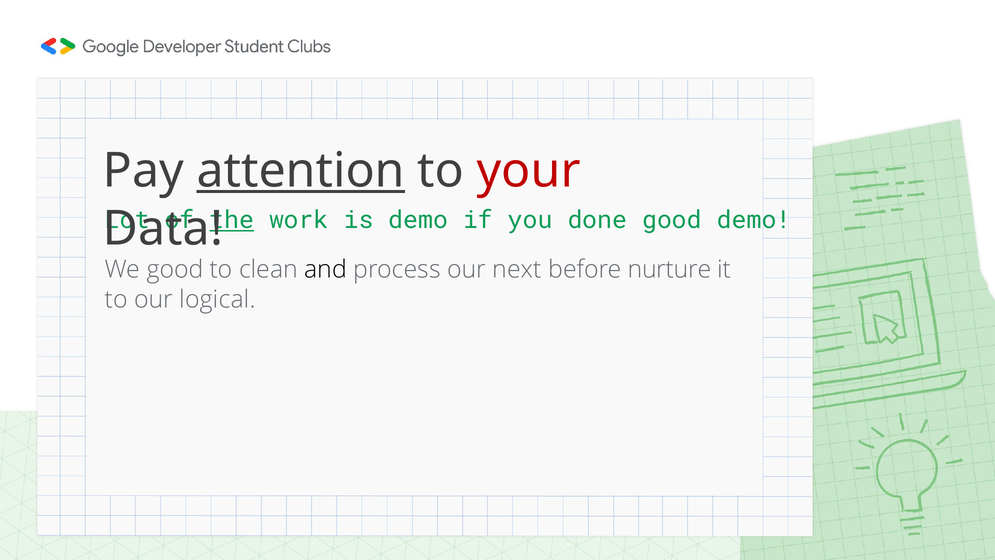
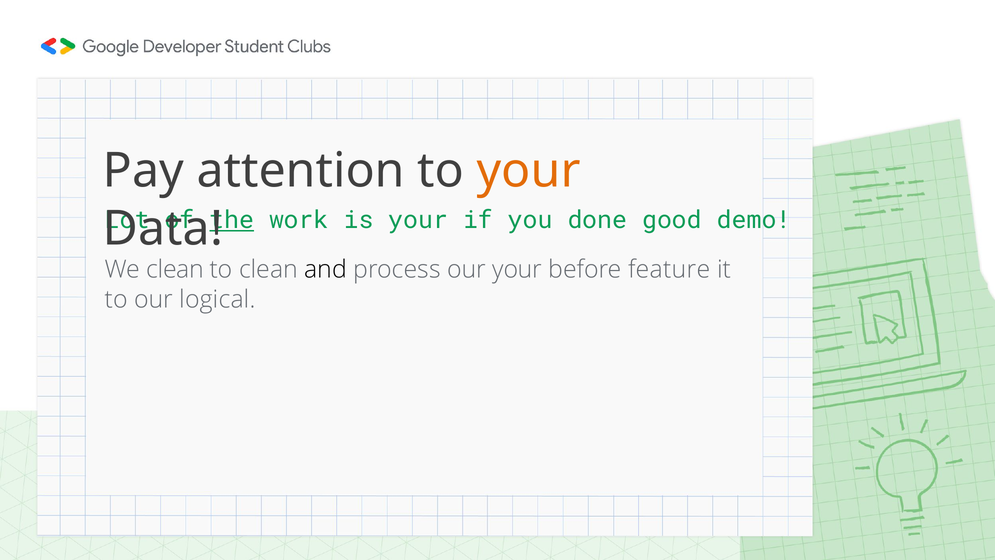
attention underline: present -> none (301, 171)
your colour: red -> orange (529, 171)
is demo: demo -> your (418, 220)
We good: good -> clean (175, 269)
our next: next -> your (517, 269)
nurture: nurture -> feature (669, 269)
